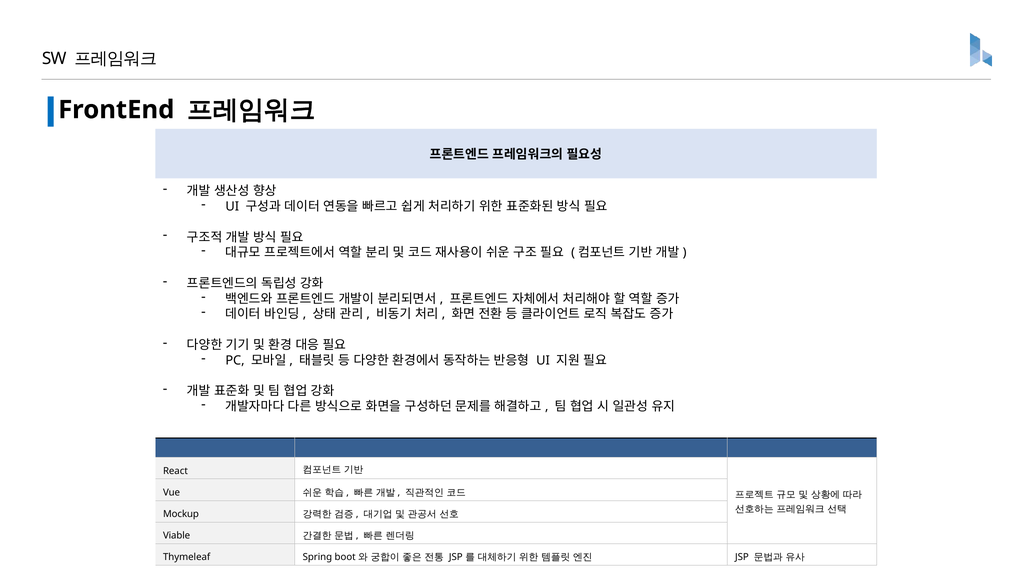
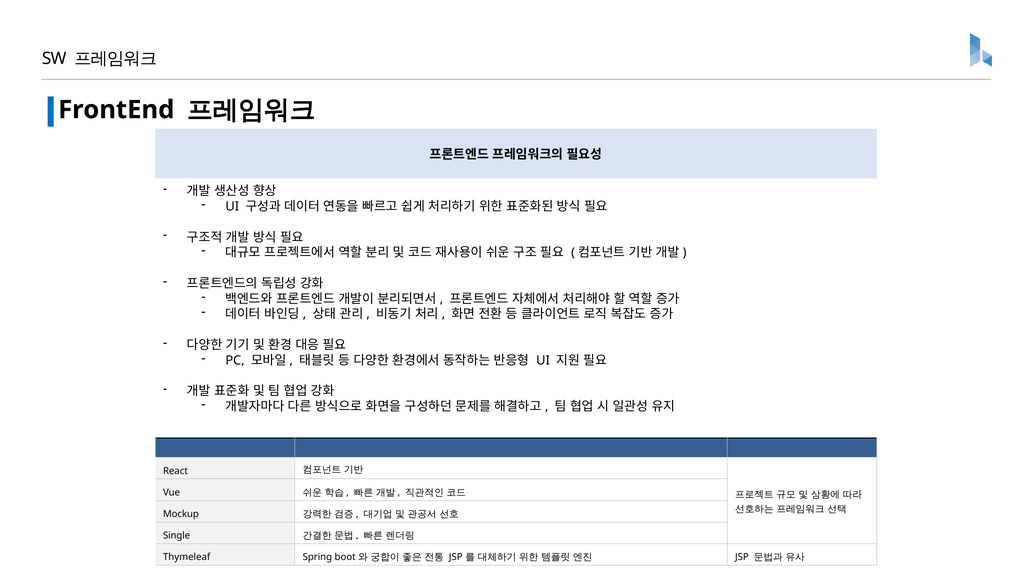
Viable: Viable -> Single (177, 536)
